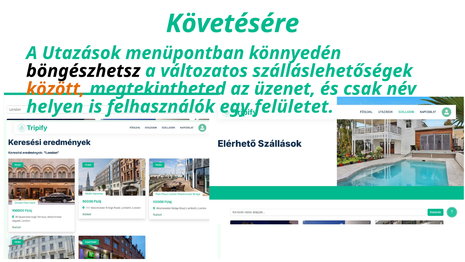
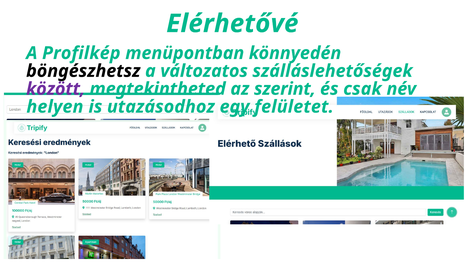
Követésére: Követésére -> Elérhetővé (232, 24)
Utazások: Utazások -> Profilkép (81, 53)
között colour: orange -> purple (56, 89)
üzenet: üzenet -> szerint (285, 89)
felhasználók: felhasználók -> utazásodhoz (161, 107)
